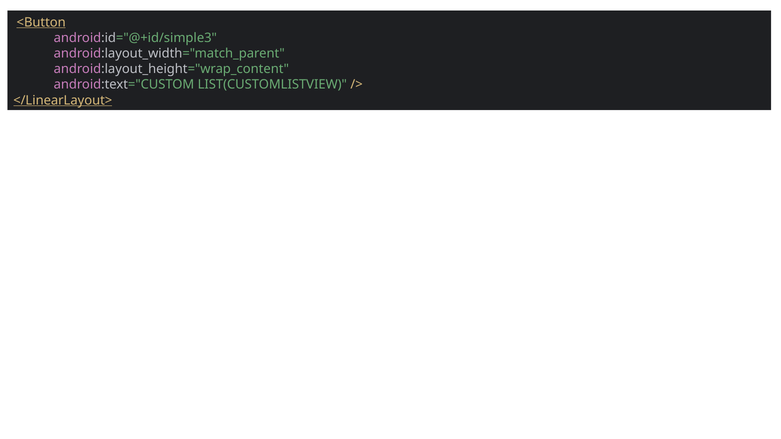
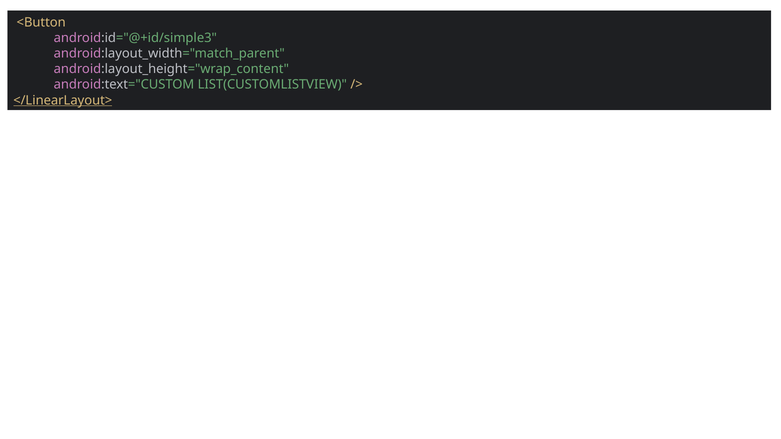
<Button underline: present -> none (41, 22)
